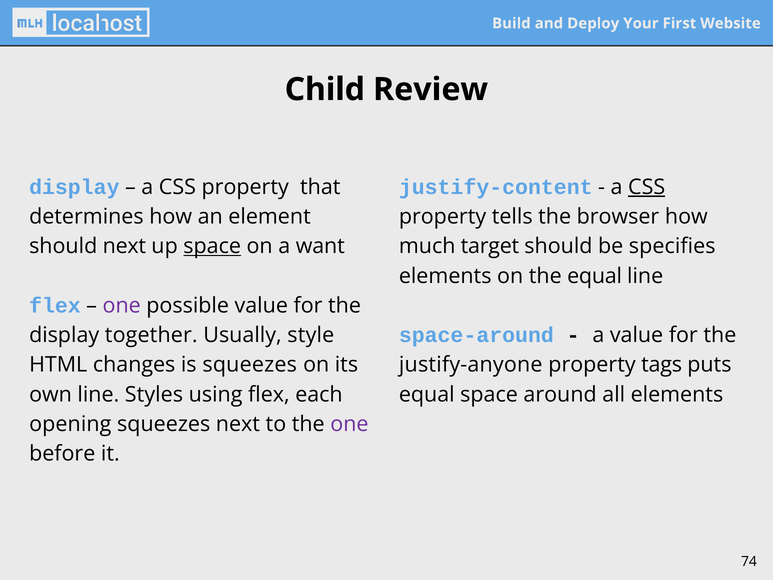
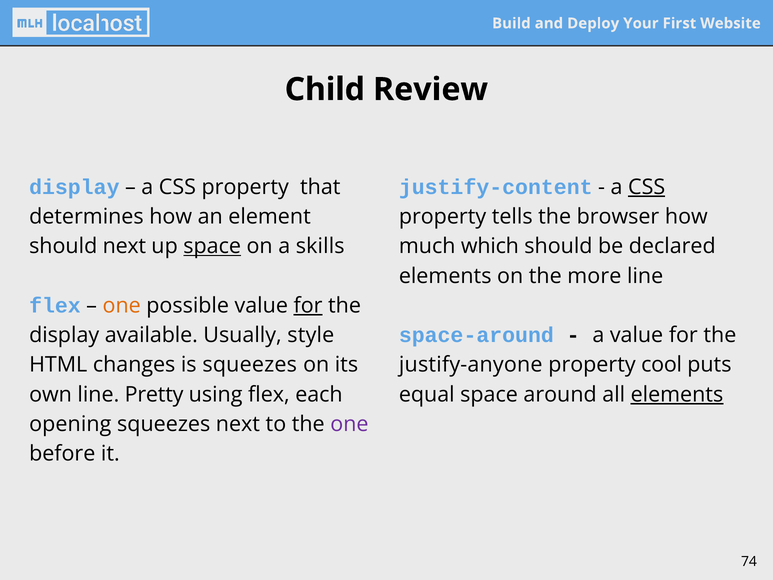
want: want -> skills (320, 246)
target: target -> which (490, 246)
specifies: specifies -> declared (672, 246)
the equal: equal -> more (594, 276)
one colour: purple -> orange (122, 305)
for underline: none -> present (308, 305)
together: together -> available (151, 335)
tags: tags -> cool (662, 365)
Styles: Styles -> Pretty (154, 394)
elements underline: none -> present (677, 394)
